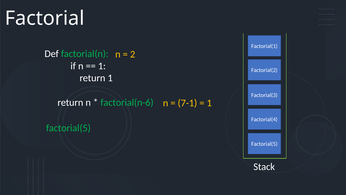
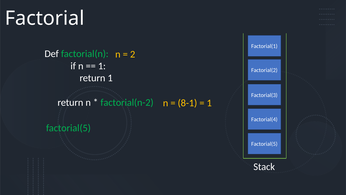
factorial(n-6: factorial(n-6 -> factorial(n-2 (127, 102)
7-1: 7-1 -> 8-1 (187, 103)
